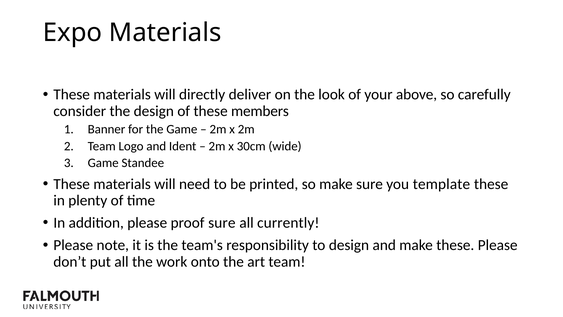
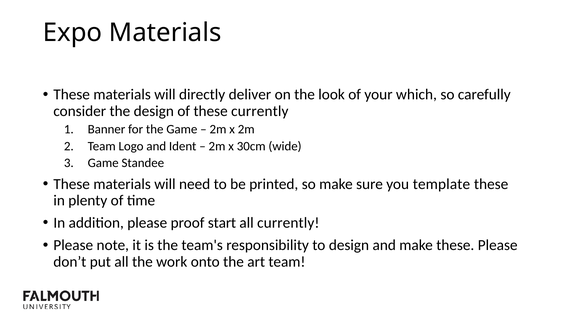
above: above -> which (416, 95)
these members: members -> currently (260, 111)
proof sure: sure -> start (222, 223)
